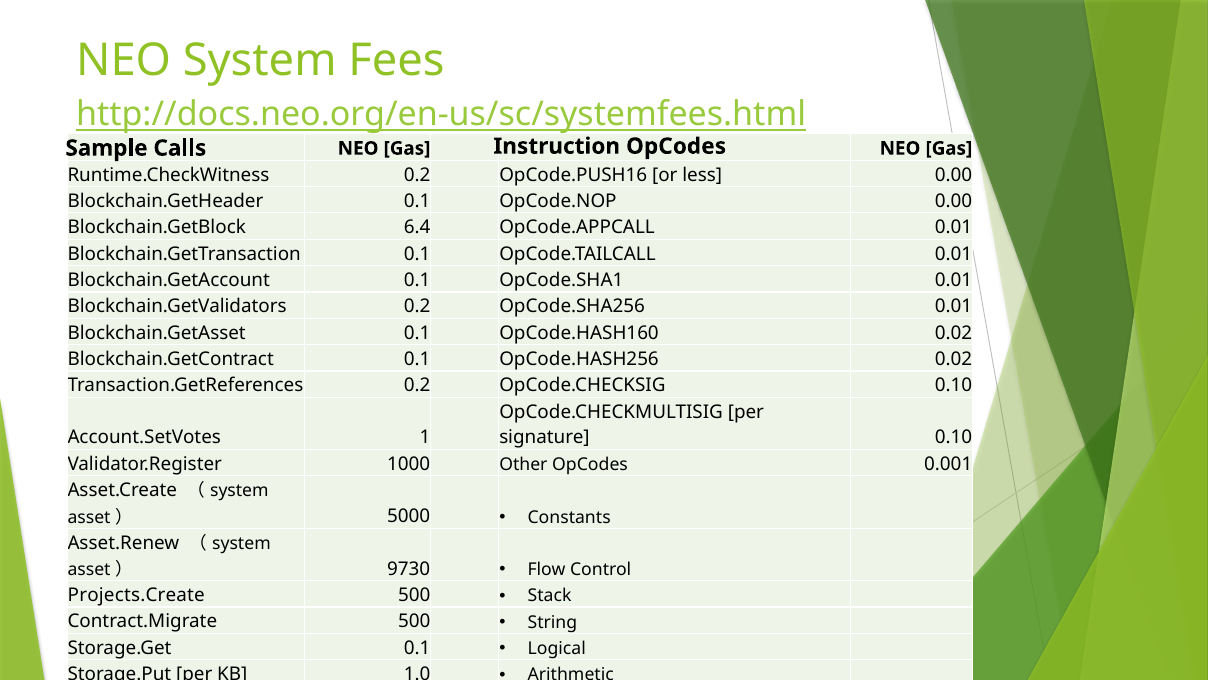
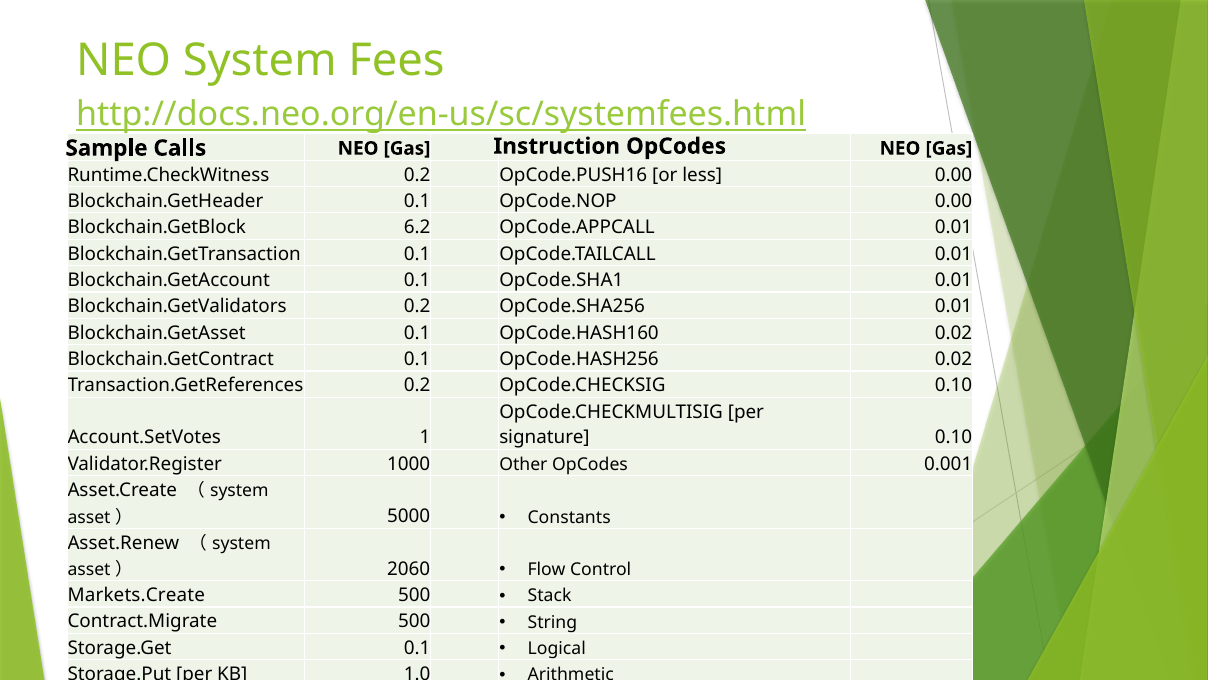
6.4: 6.4 -> 6.2 (417, 227)
9730: 9730 -> 2060 (409, 568)
Projects.Create: Projects.Create -> Markets.Create (136, 595)
